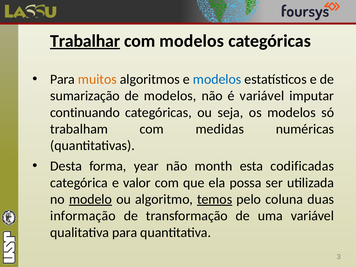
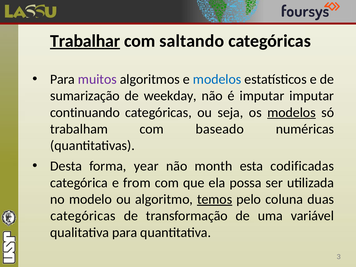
com modelos: modelos -> saltando (192, 41)
muitos colour: orange -> purple (97, 79)
de modelos: modelos -> weekday (170, 96)
é variável: variável -> imputar (262, 96)
modelos underline: none -> present (292, 112)
medidas: medidas -> baseado (220, 129)
valor: valor -> from (137, 183)
modelo underline: present -> none (90, 199)
informação: informação -> categóricas (83, 216)
